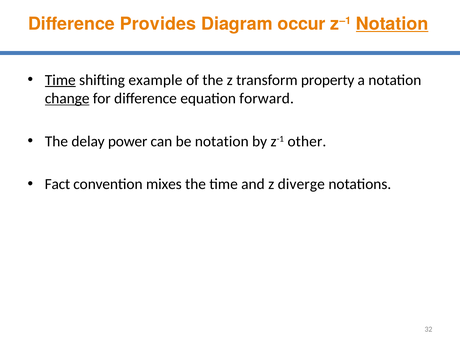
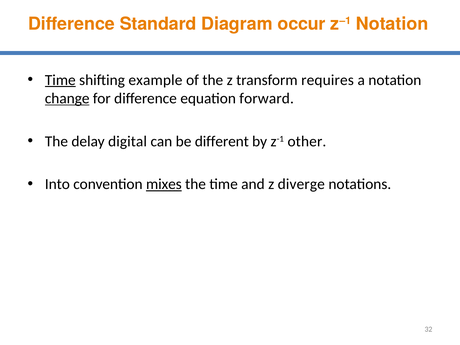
Provides: Provides -> Standard (158, 24)
Notation underline: present -> none (392, 24)
property: property -> requires (328, 80)
power: power -> digital (128, 141)
be notation: notation -> different (222, 141)
Fact: Fact -> Into (57, 184)
mixes underline: none -> present (164, 184)
